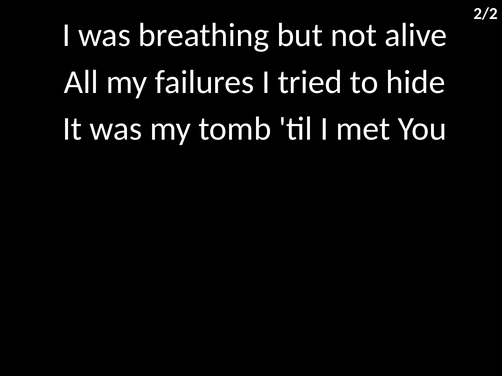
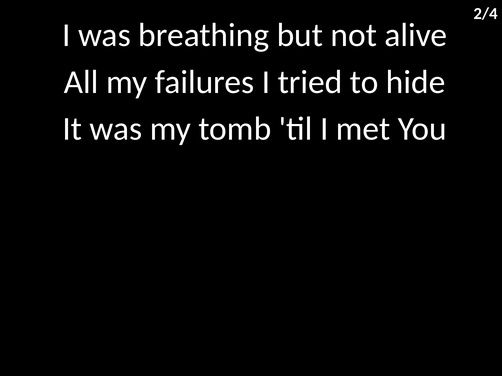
2/2: 2/2 -> 2/4 (486, 14)
